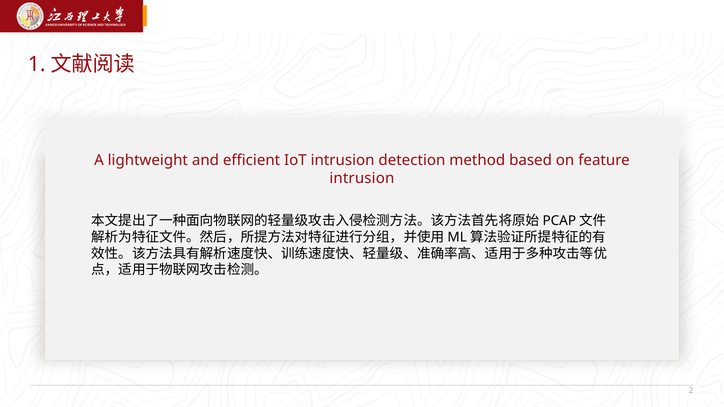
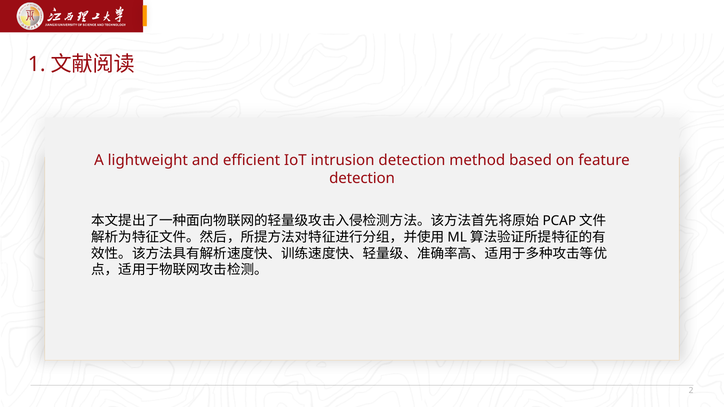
intrusion: intrusion -> detection (362, 178)
